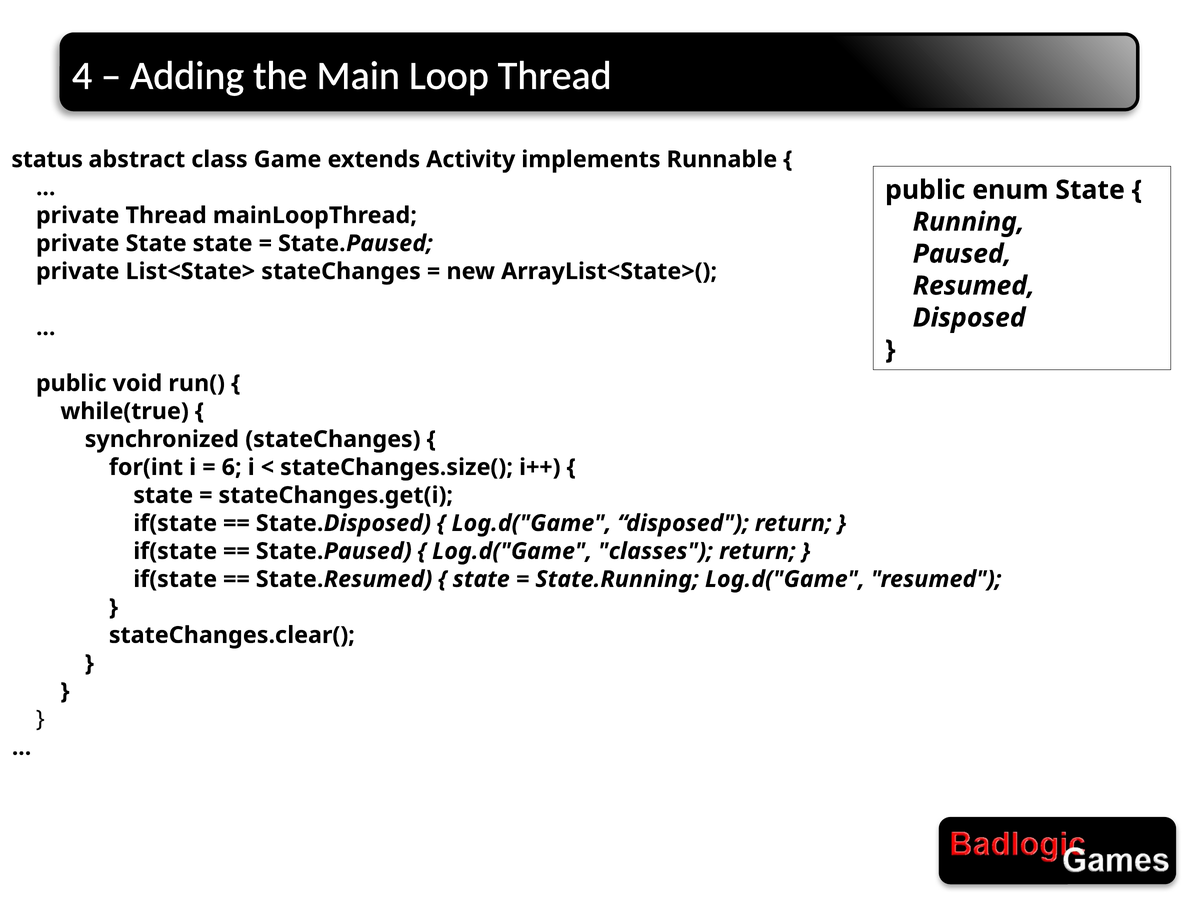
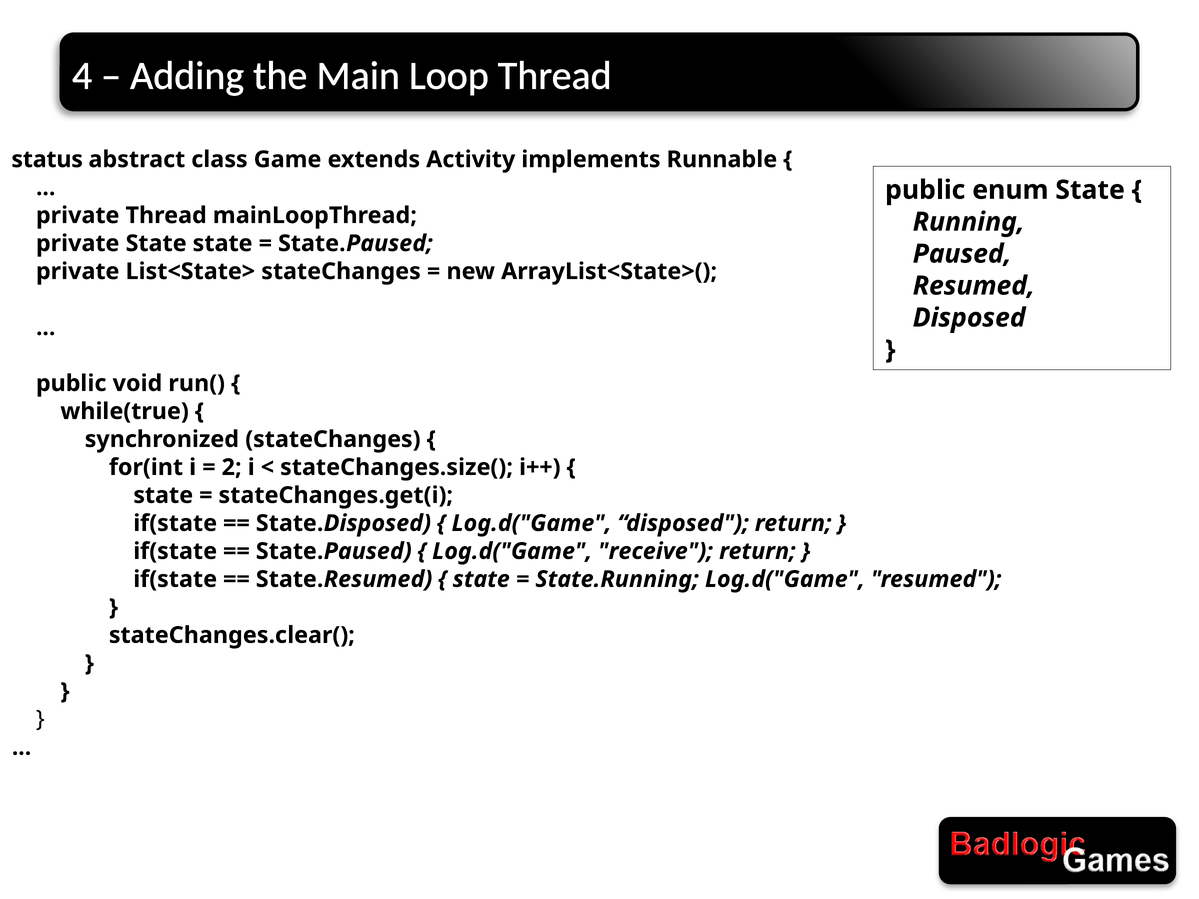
6: 6 -> 2 (232, 467)
classes: classes -> receive (656, 551)
